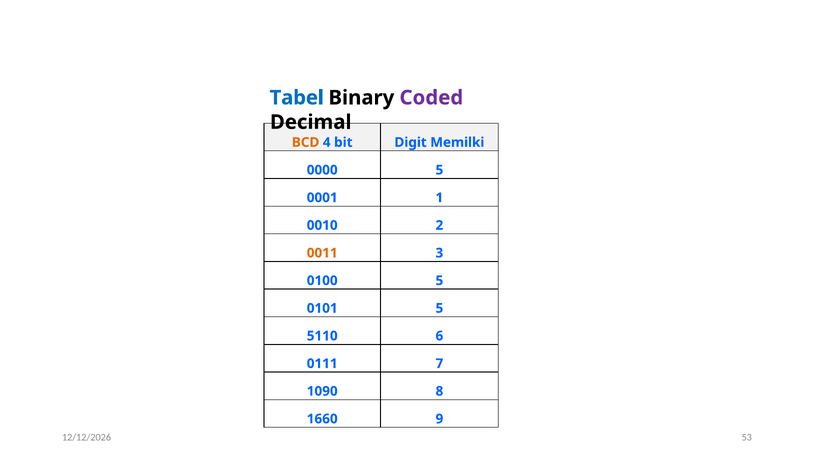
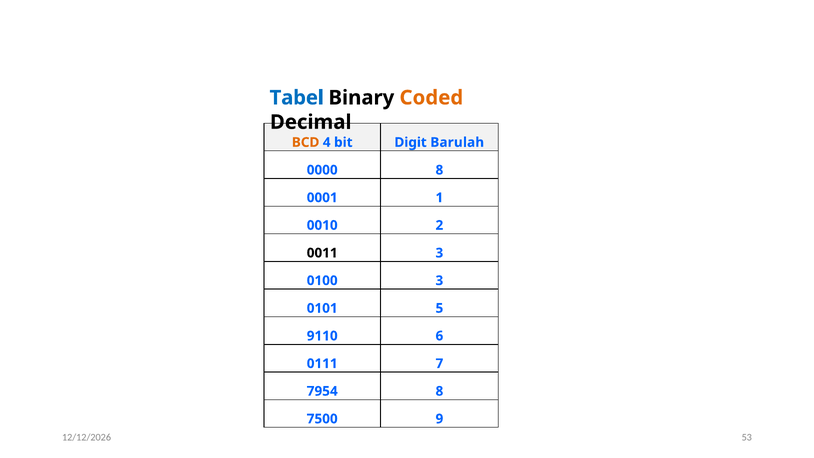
Coded colour: purple -> orange (431, 98)
Memilki: Memilki -> Barulah (457, 142)
0000 5: 5 -> 8 (439, 170)
0011 colour: orange -> black (322, 253)
0100 5: 5 -> 3 (439, 281)
5110: 5110 -> 9110 (322, 336)
1090: 1090 -> 7954 (322, 391)
1660: 1660 -> 7500 (322, 419)
